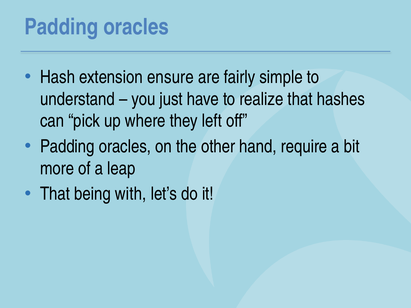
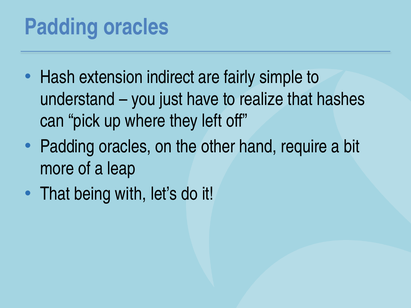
ensure: ensure -> indirect (171, 77)
